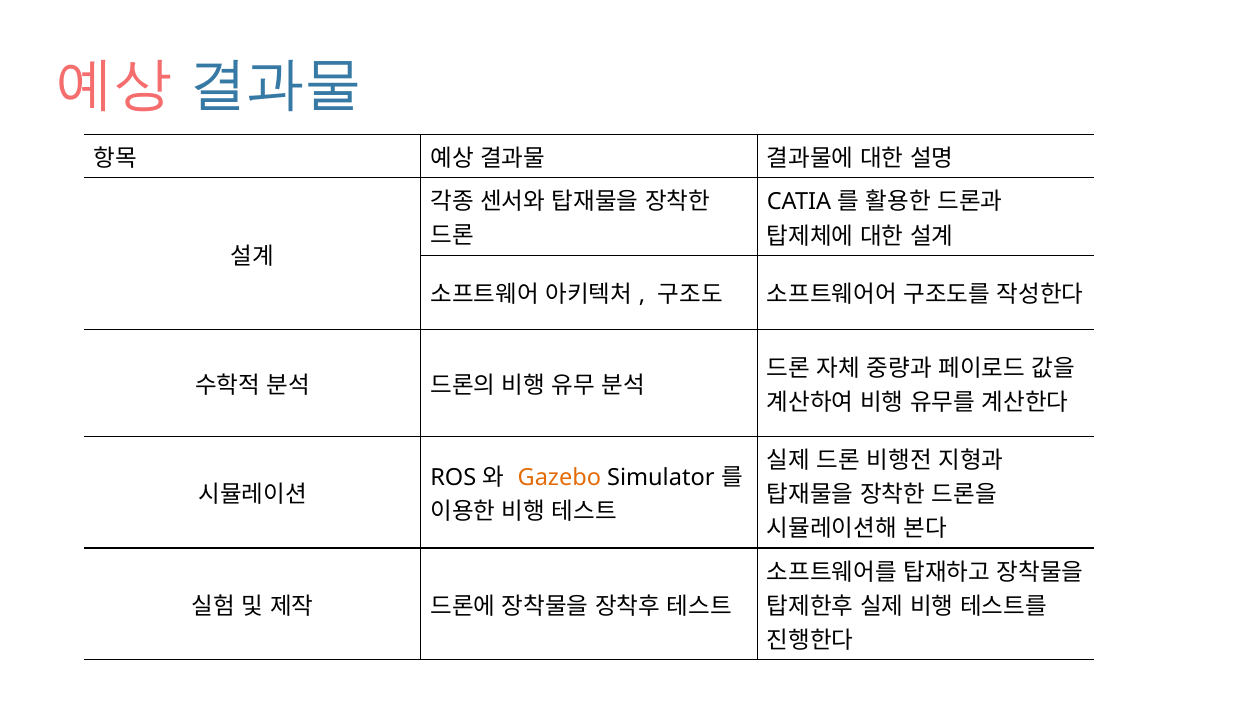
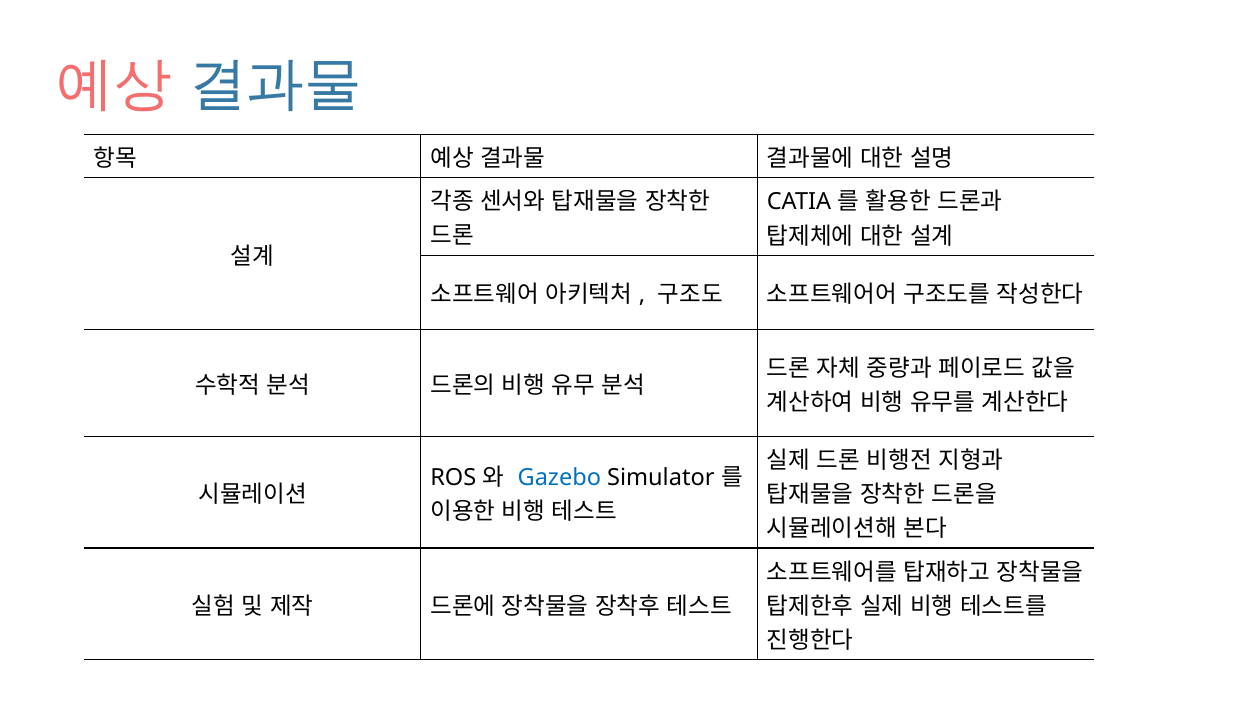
Gazebo colour: orange -> blue (559, 478)
